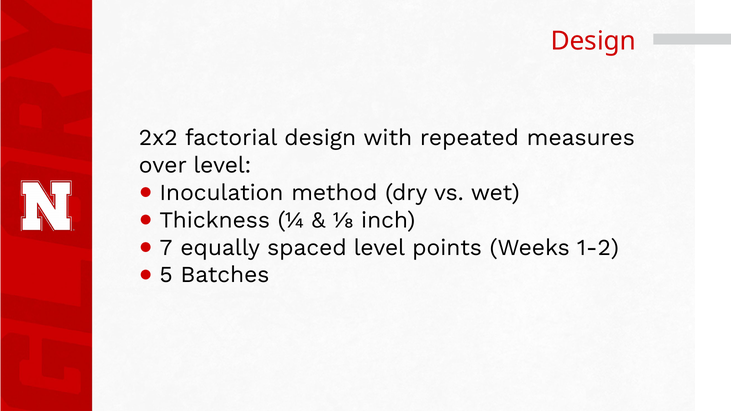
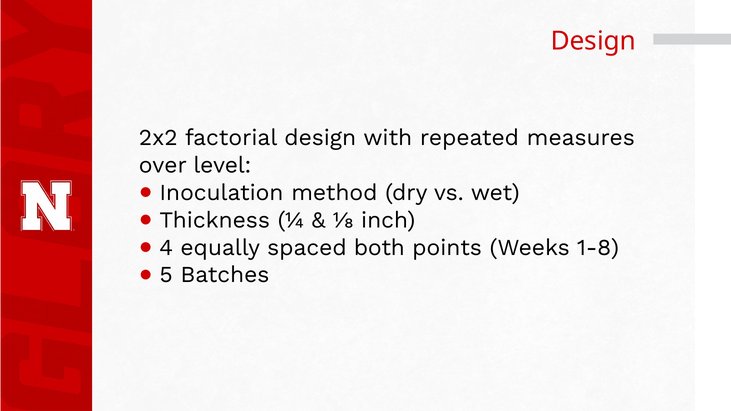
7: 7 -> 4 (166, 248)
spaced level: level -> both (379, 248)
1-2: 1-2 -> 1-8 (598, 248)
